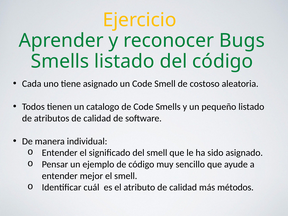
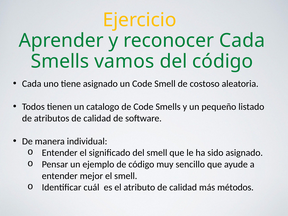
reconocer Bugs: Bugs -> Cada (242, 41)
Smells listado: listado -> vamos (124, 61)
